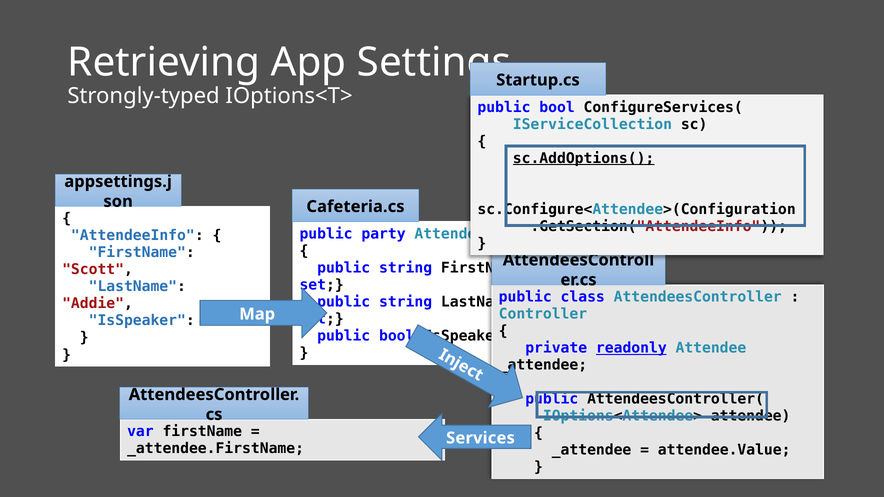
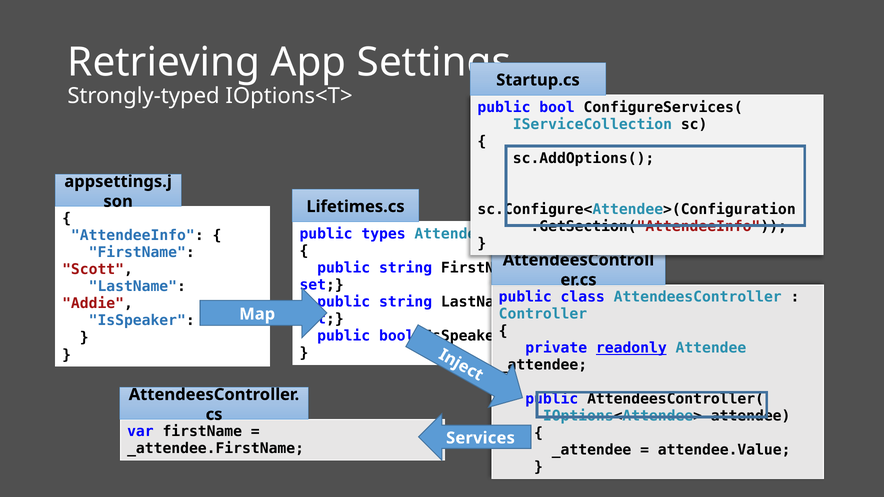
sc.AddOptions( underline: present -> none (584, 158)
Cafeteria.cs: Cafeteria.cs -> Lifetimes.cs (355, 207)
party: party -> types (384, 234)
